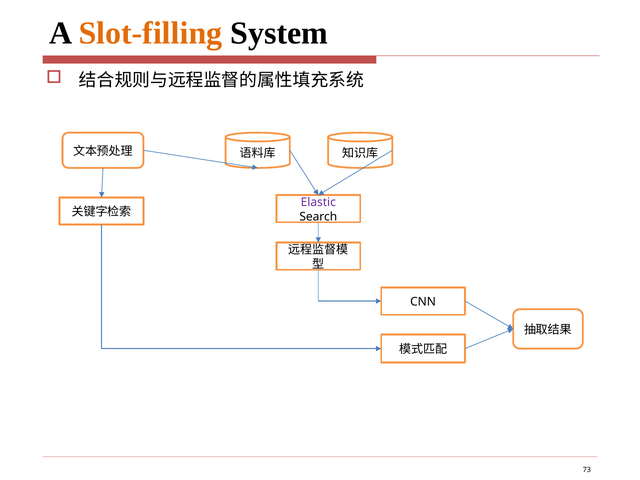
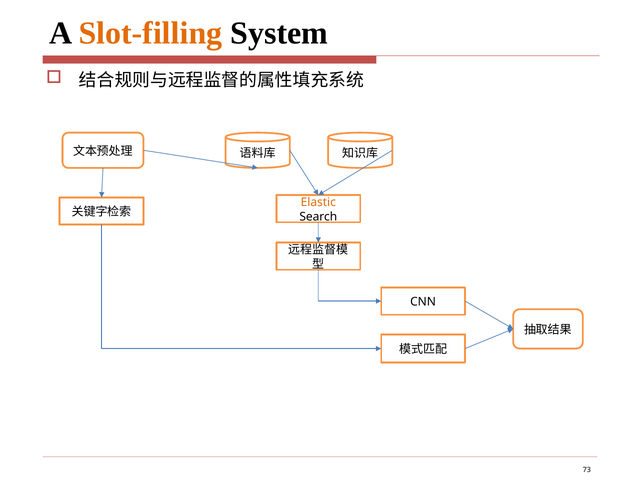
Elastic colour: purple -> orange (318, 202)
